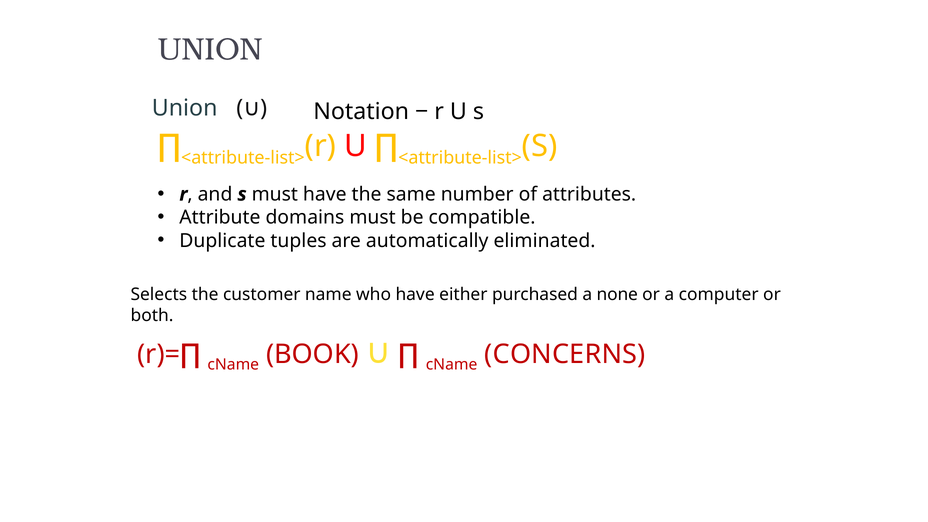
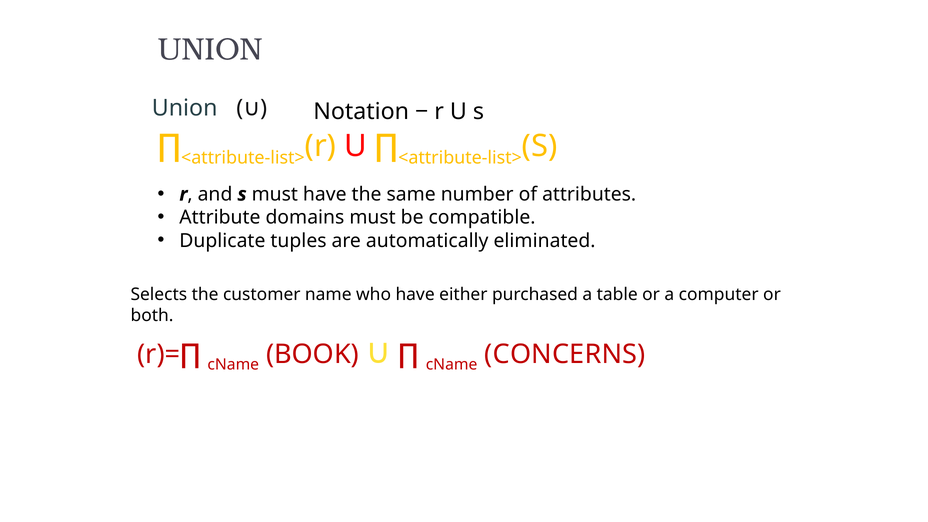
none: none -> table (617, 294)
